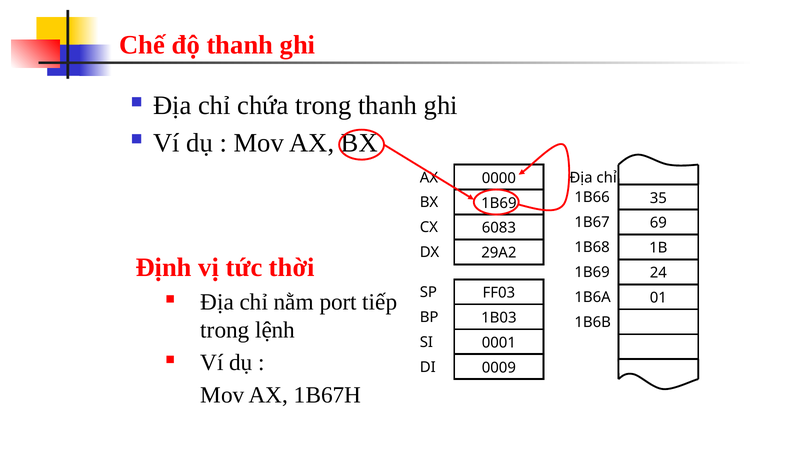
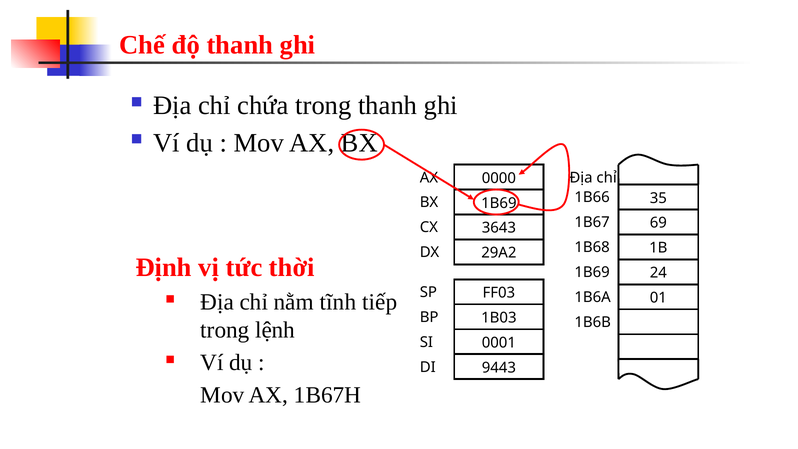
6083: 6083 -> 3643 (499, 228)
port: port -> tĩnh (338, 302)
0009: 0009 -> 9443 (499, 368)
